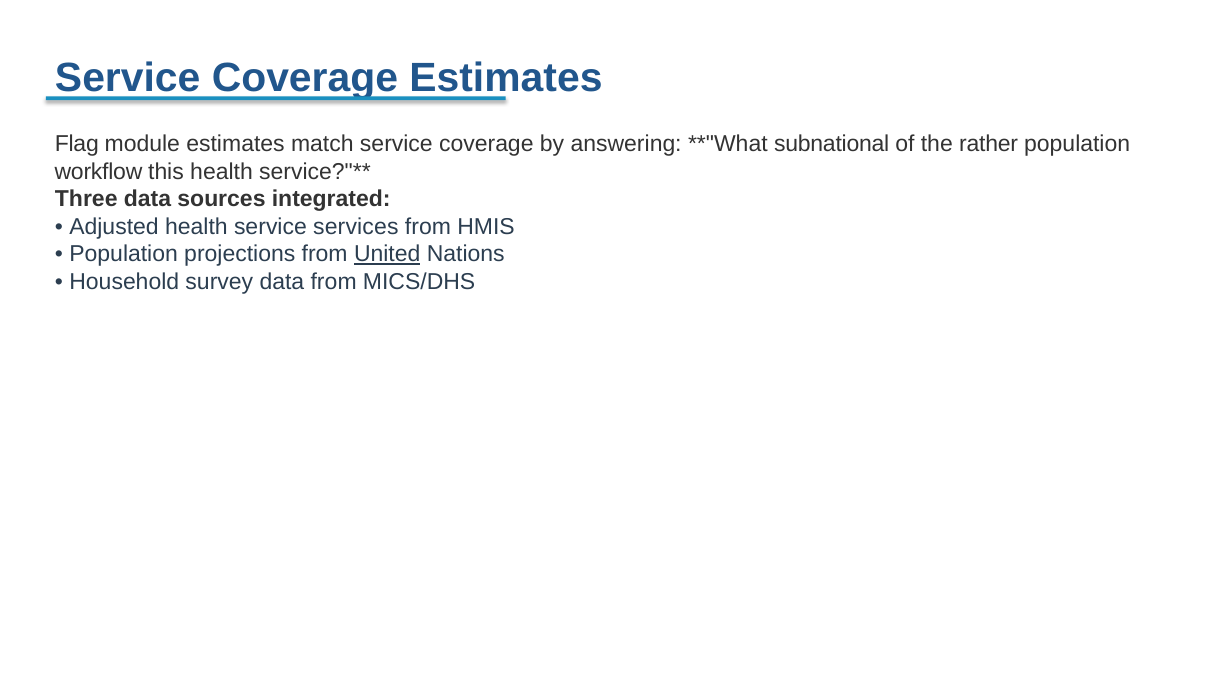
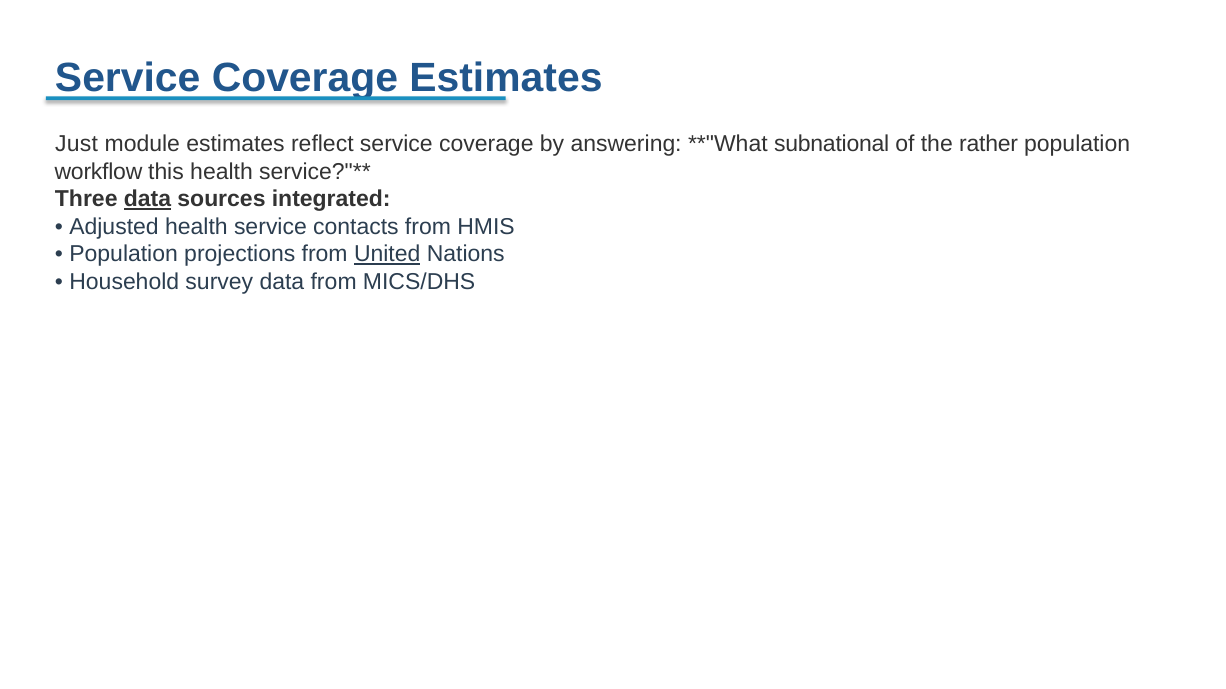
Flag: Flag -> Just (77, 144)
match: match -> reflect (322, 144)
data underline: none -> present (148, 199)
services: services -> contacts (356, 227)
